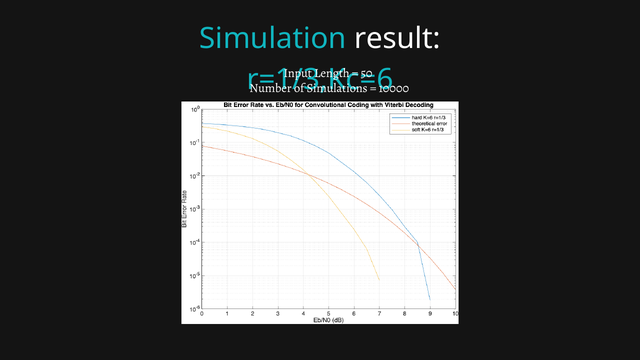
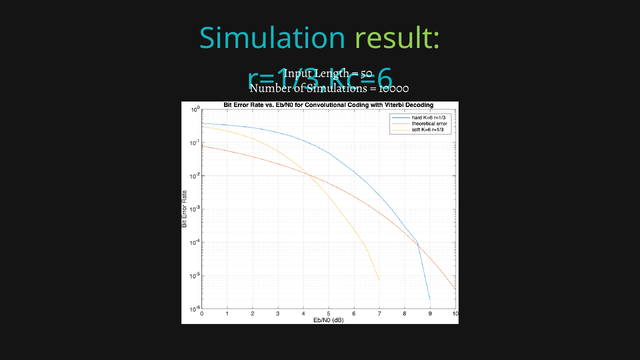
result colour: white -> light green (397, 39)
